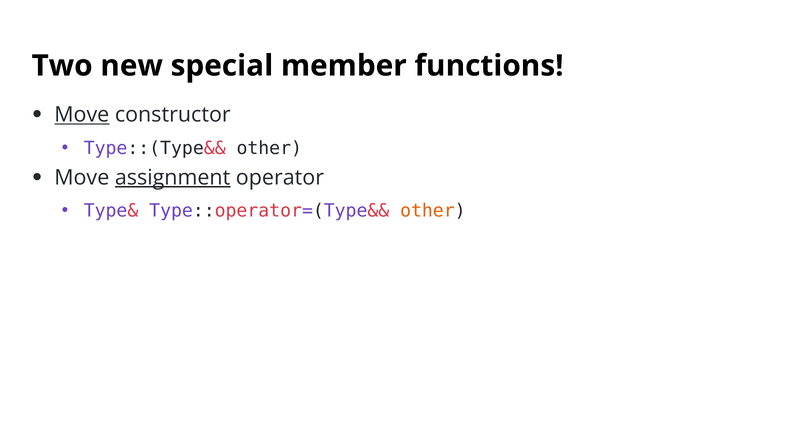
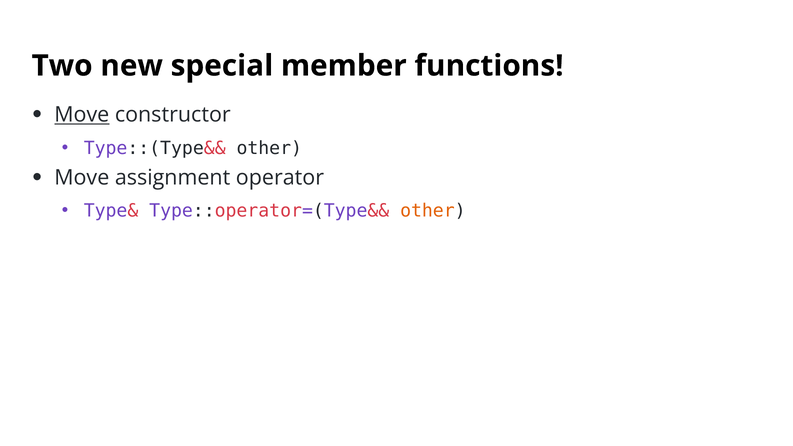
assignment underline: present -> none (173, 177)
